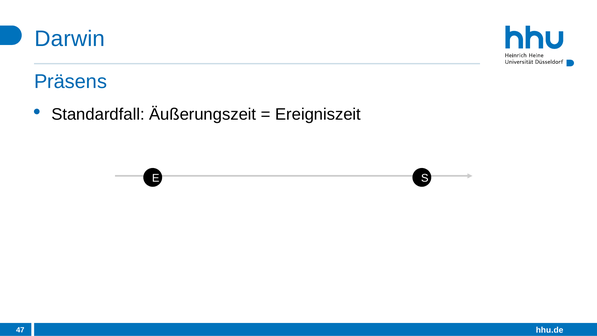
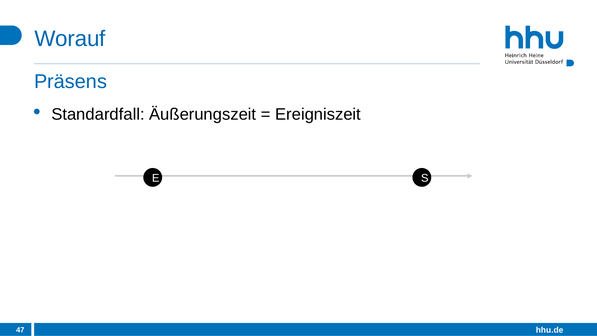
Darwin: Darwin -> Worauf (70, 39)
